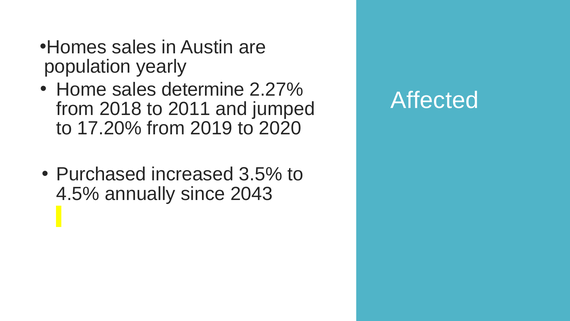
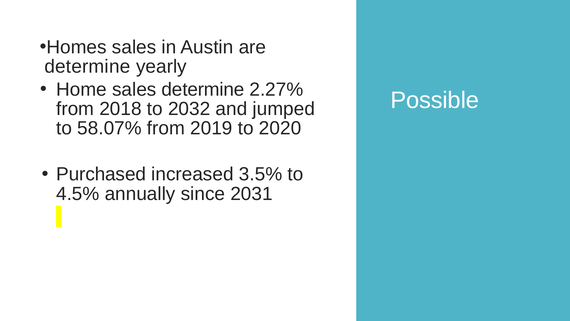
population: population -> determine (87, 66)
Affected: Affected -> Possible (435, 100)
2011: 2011 -> 2032 (189, 109)
17.20%: 17.20% -> 58.07% (109, 128)
2043: 2043 -> 2031 (252, 194)
